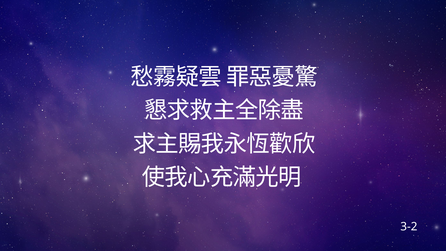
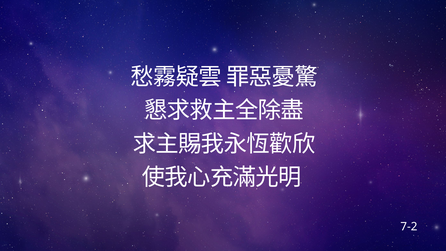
3-2: 3-2 -> 7-2 (409, 226)
